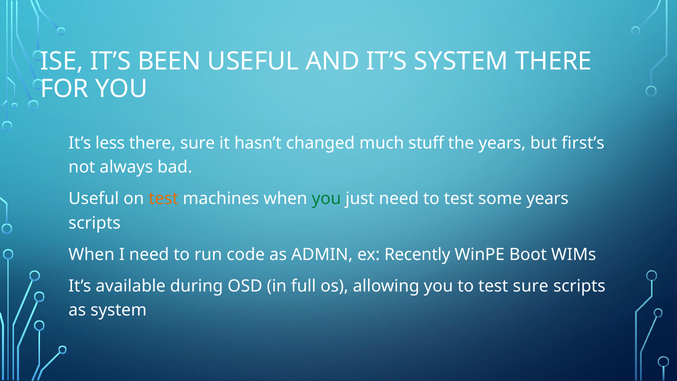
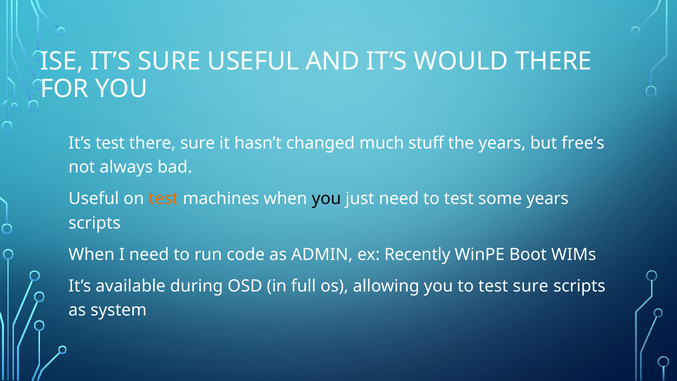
IT’S BEEN: BEEN -> SURE (169, 62)
IT’S SYSTEM: SYSTEM -> WOULD (461, 62)
It’s less: less -> test (110, 143)
first’s: first’s -> free’s (583, 143)
you colour: green -> black (326, 199)
